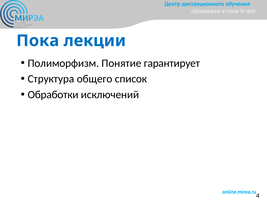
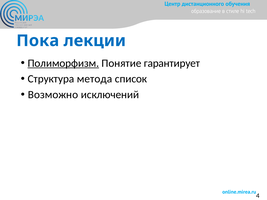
Полиморфизм underline: none -> present (63, 63)
общего: общего -> метода (95, 79)
Обработки: Обработки -> Возможно (53, 95)
